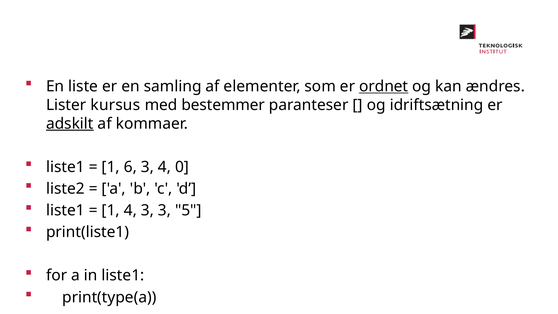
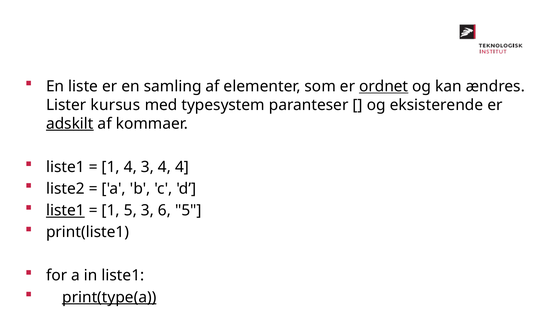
bestemmer: bestemmer -> typesystem (223, 105)
idriftsætning: idriftsætning -> eksisterende (436, 105)
1 6: 6 -> 4 (130, 167)
4 0: 0 -> 4 (182, 167)
liste1 underline: none -> present (65, 210)
1 4: 4 -> 5 (130, 210)
3 3: 3 -> 6 (164, 210)
print(type(a underline: none -> present (109, 297)
